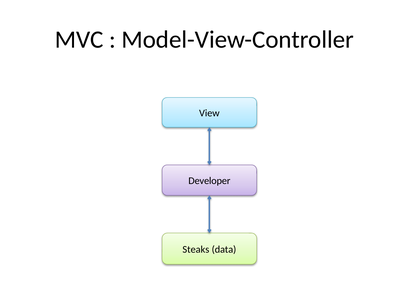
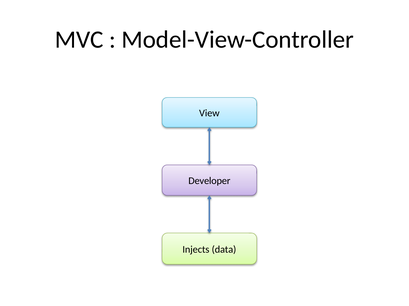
Steaks: Steaks -> Injects (196, 250)
